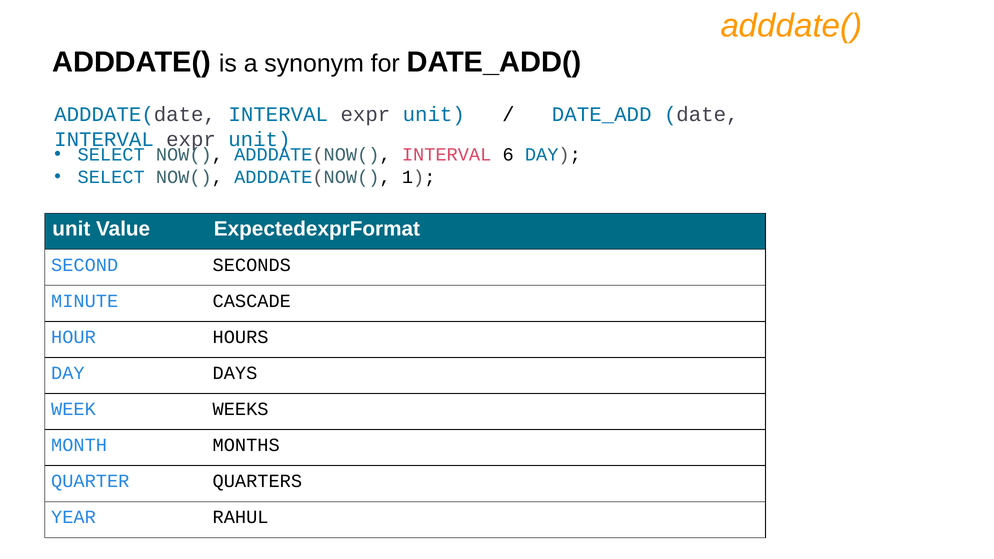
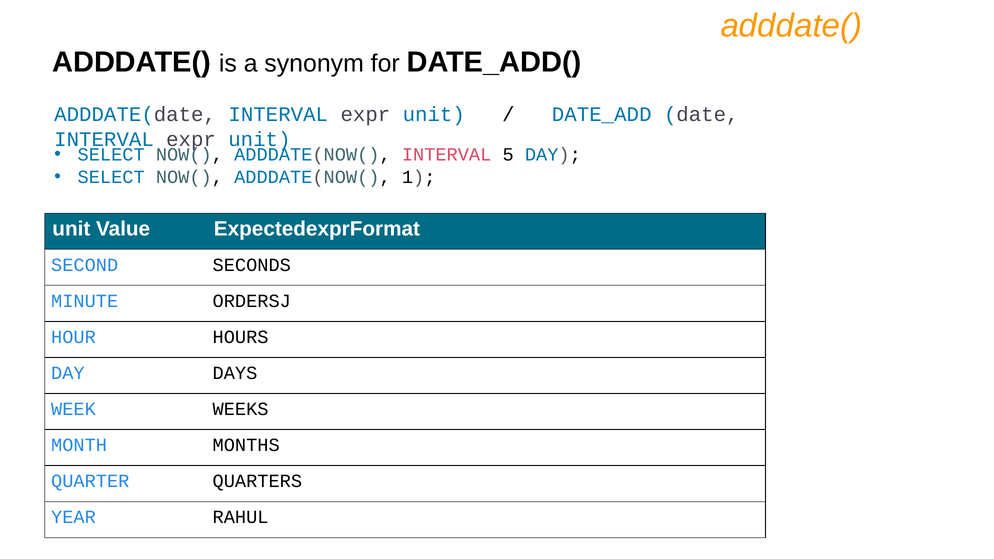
6: 6 -> 5 (508, 155)
CASCADE: CASCADE -> ORDERSJ (252, 301)
